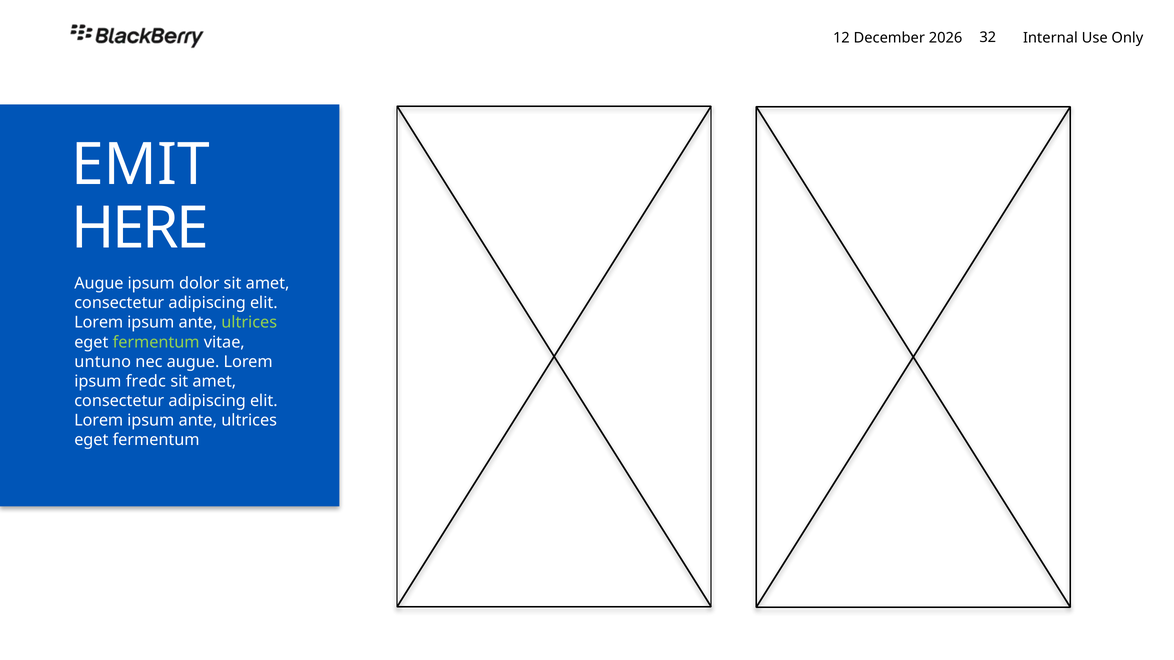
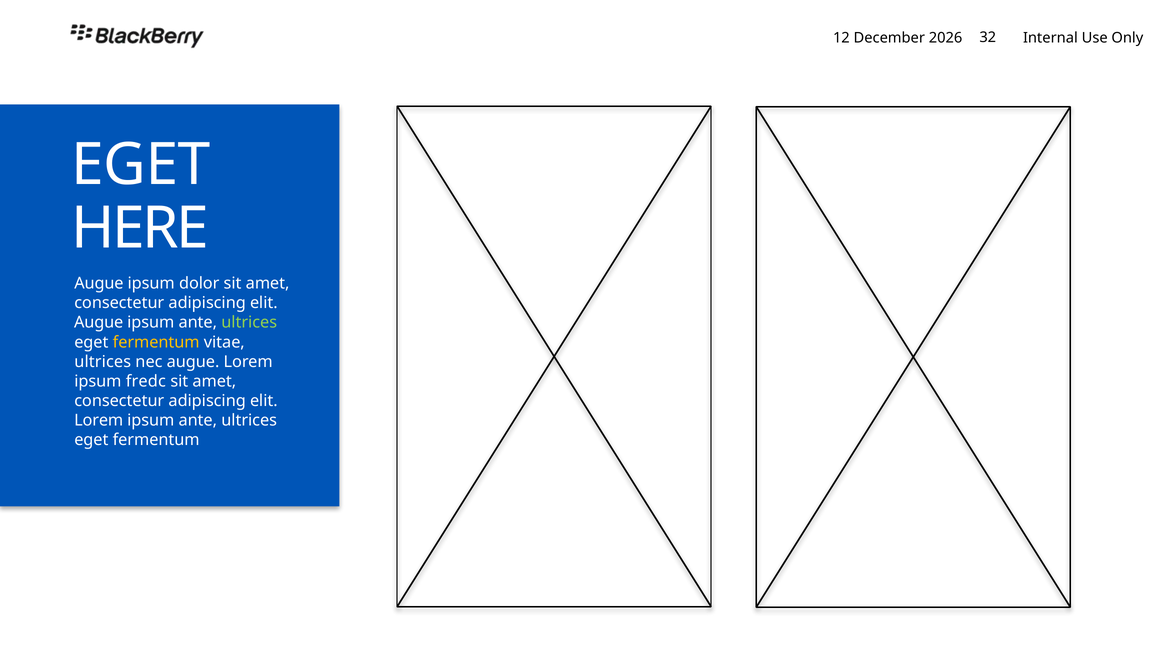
EMIT: EMIT -> EGET (141, 165)
Lorem: Lorem -> Augue (99, 323)
fermentum colour: light green -> yellow (156, 342)
untuno: untuno -> ultrices (103, 362)
